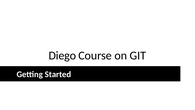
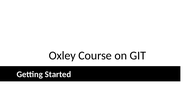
Diego: Diego -> Oxley (62, 55)
